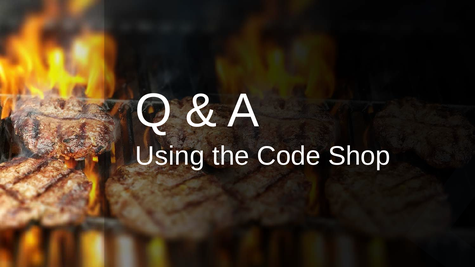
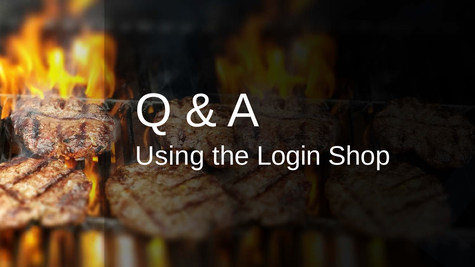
Code: Code -> Login (289, 156)
